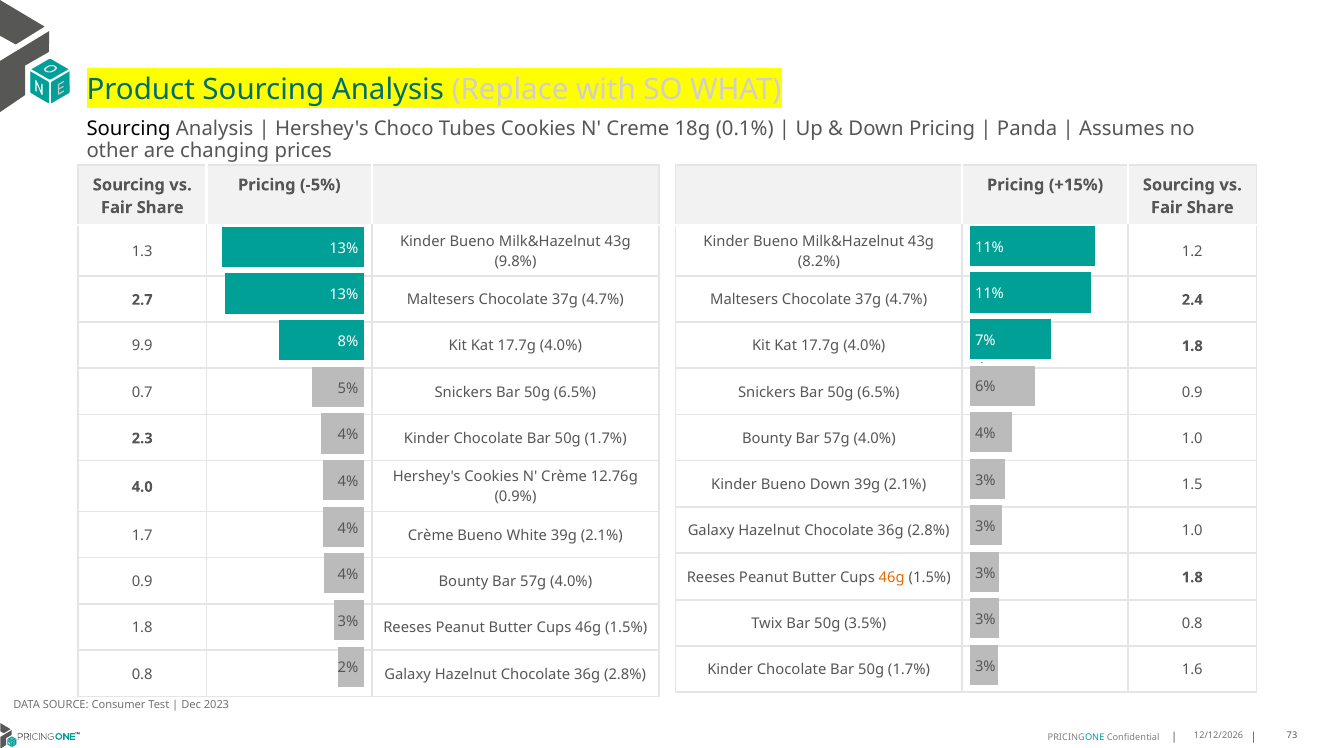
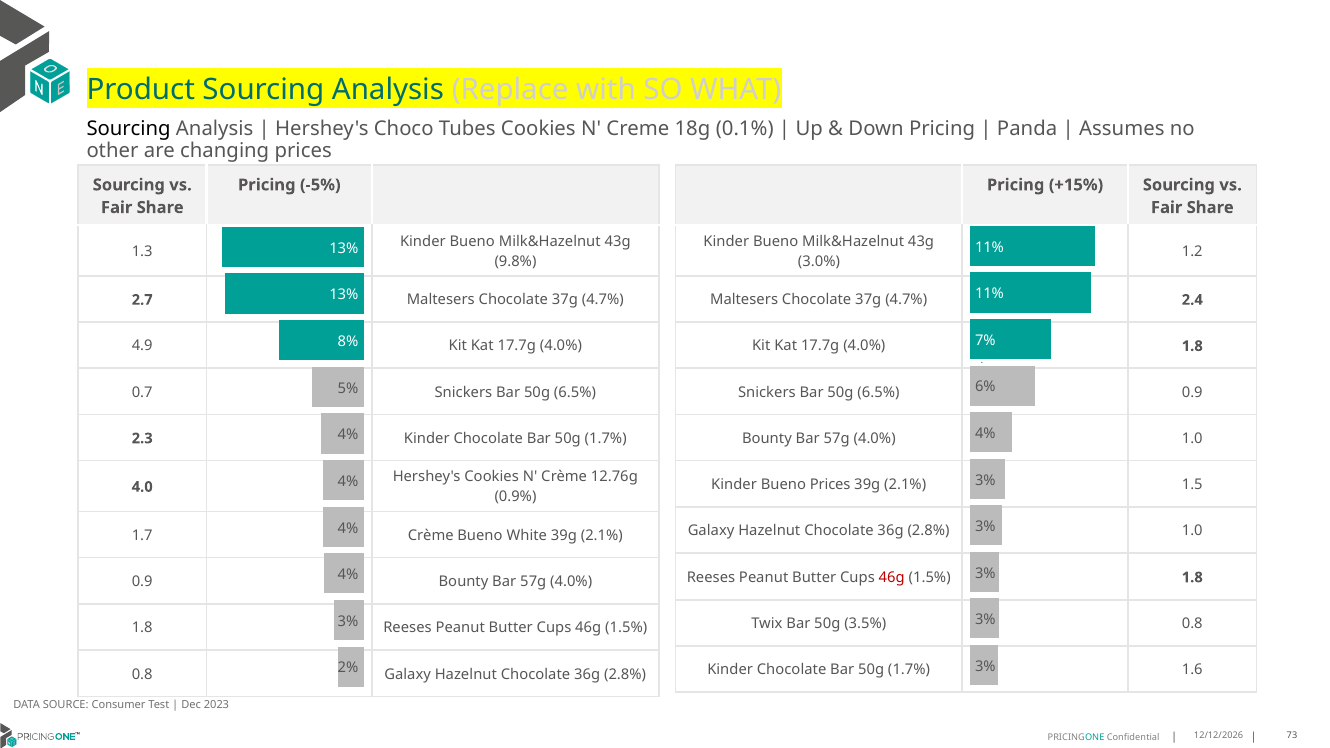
8.2%: 8.2% -> 3.0% (819, 262)
9.9: 9.9 -> 4.9 (142, 346)
Bueno Down: Down -> Prices (830, 485)
46g colour: orange -> red (892, 577)
